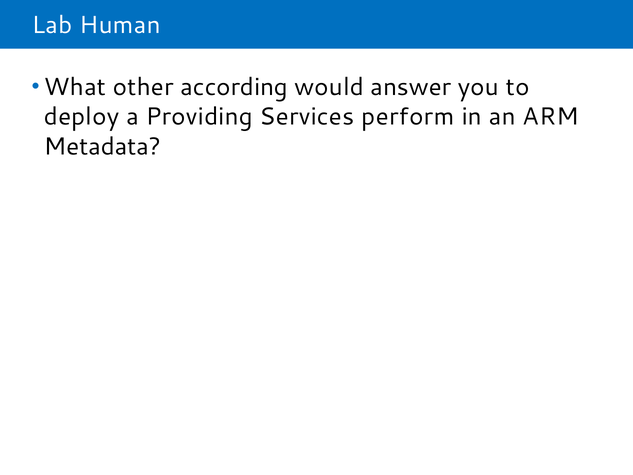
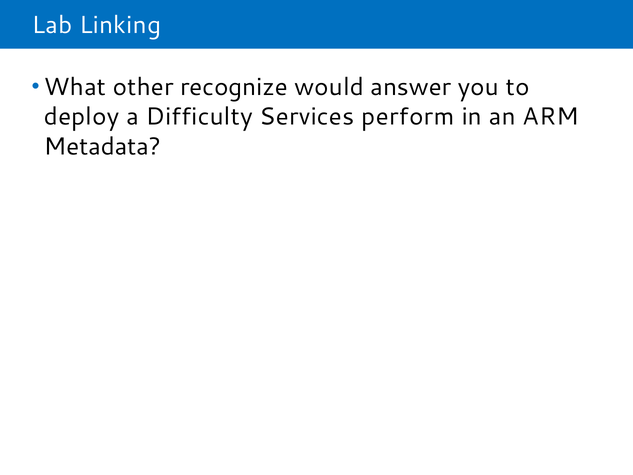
Human: Human -> Linking (120, 25)
according: according -> recognize (234, 87)
Providing: Providing -> Difficulty (199, 117)
